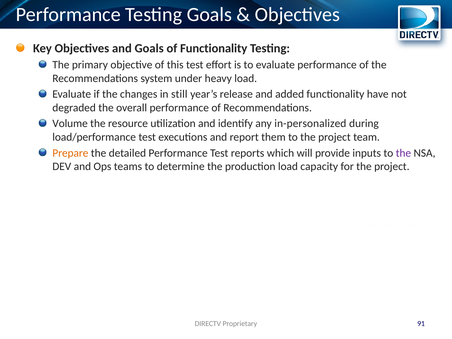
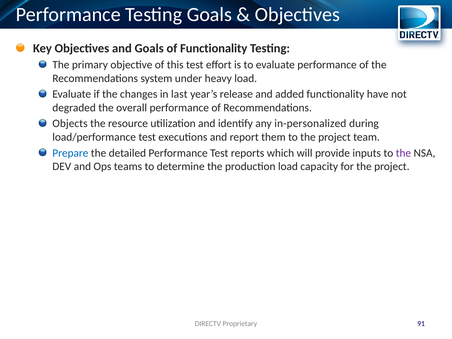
still: still -> last (179, 94)
Volume: Volume -> Objects (70, 124)
Prepare colour: orange -> blue (70, 153)
